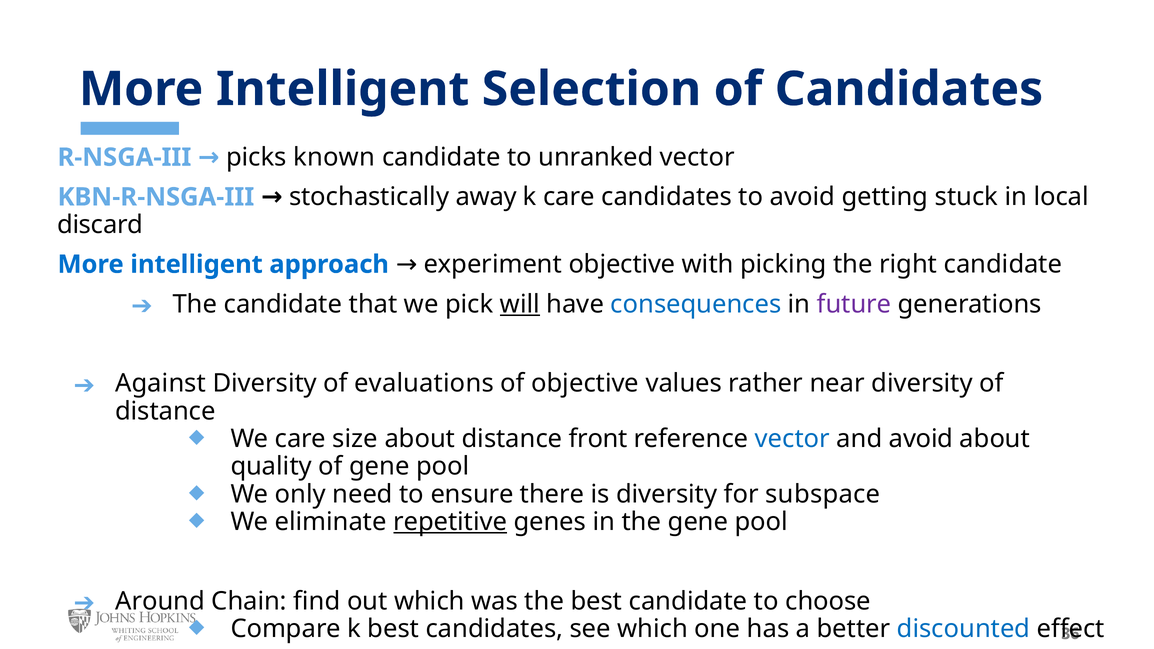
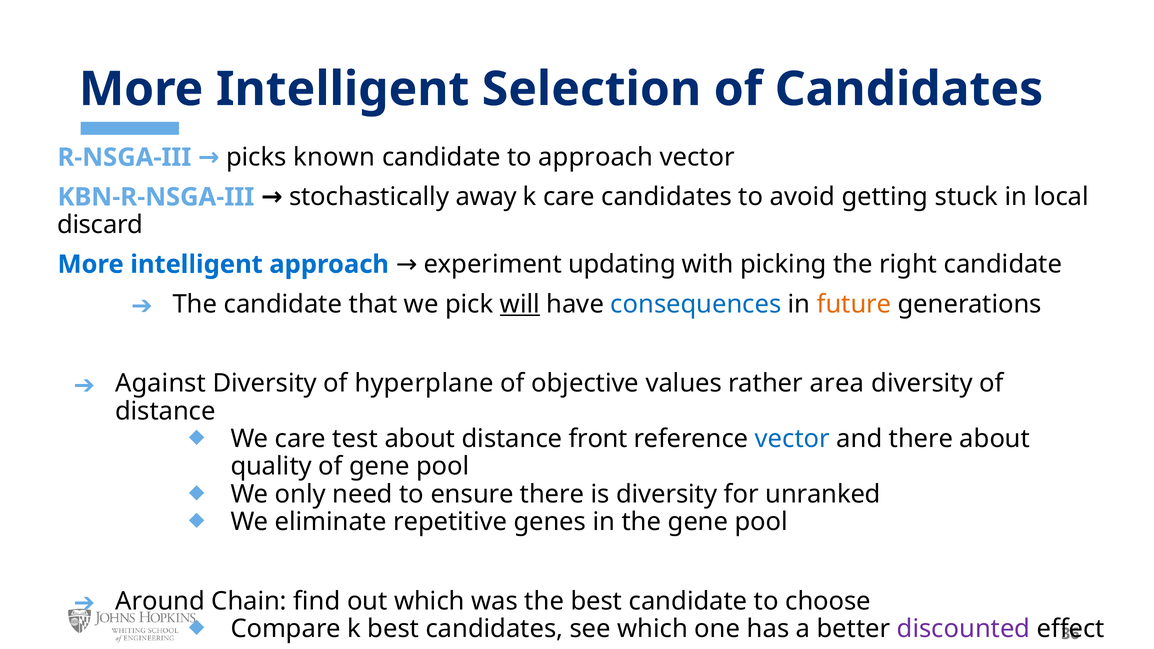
to unranked: unranked -> approach (596, 157)
experiment objective: objective -> updating (622, 264)
future colour: purple -> orange (854, 304)
evaluations: evaluations -> hyperplane (424, 384)
near: near -> area (837, 384)
size: size -> test (355, 439)
and avoid: avoid -> there (921, 439)
subspace: subspace -> unranked (823, 494)
repetitive underline: present -> none (450, 522)
discounted colour: blue -> purple (964, 629)
